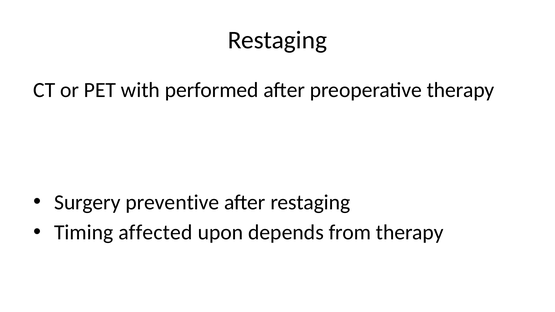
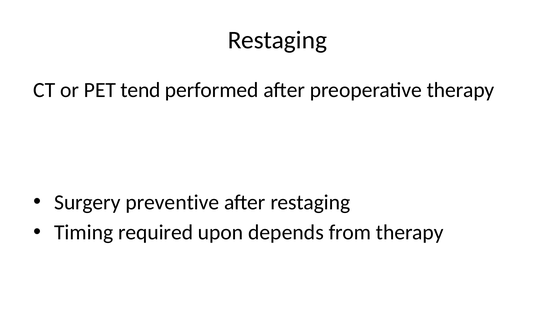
with: with -> tend (141, 90)
affected: affected -> required (156, 233)
